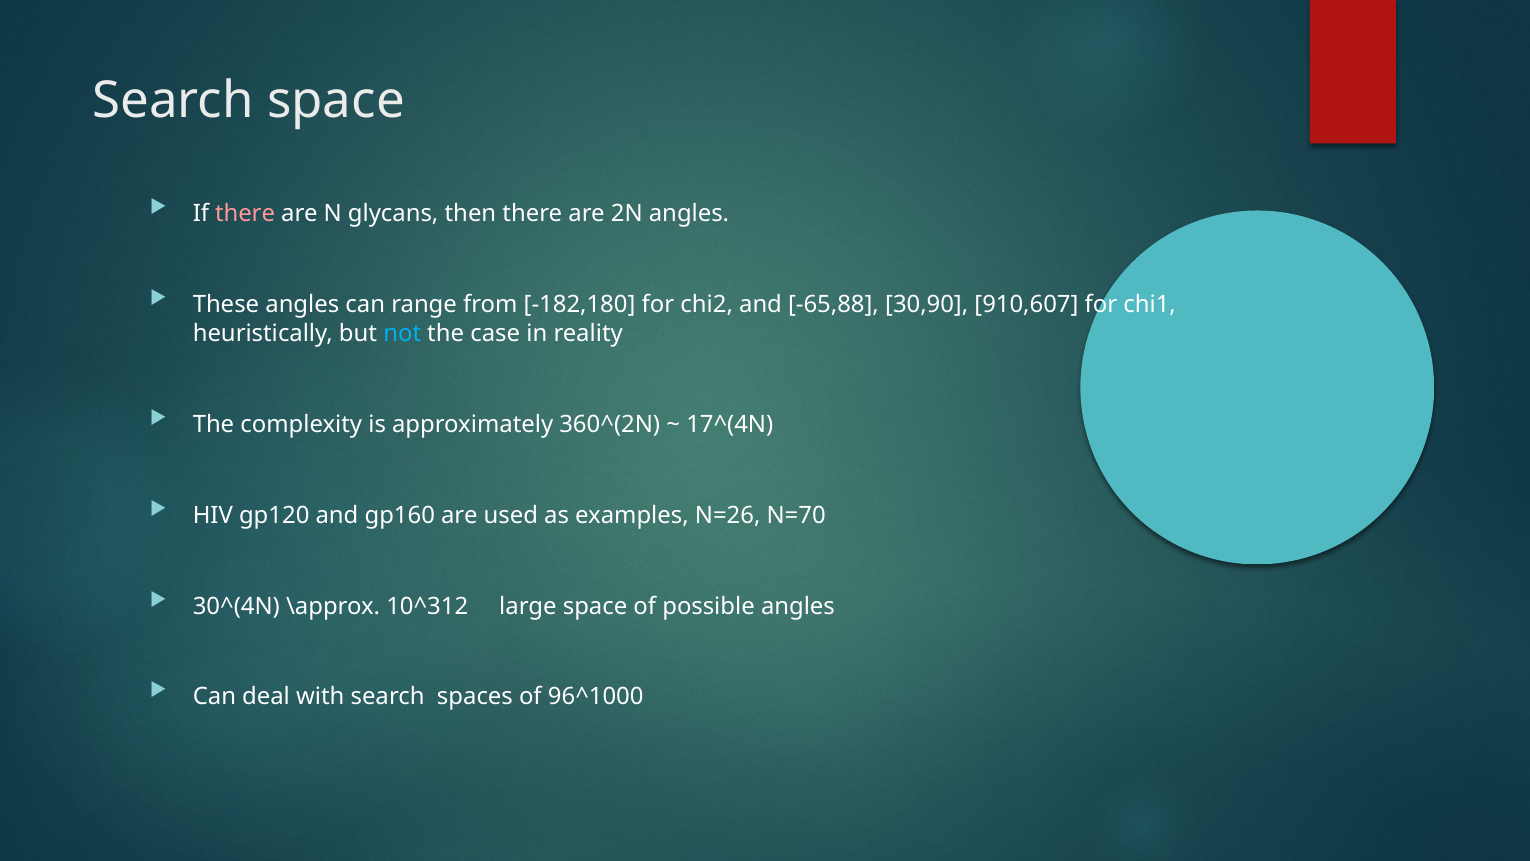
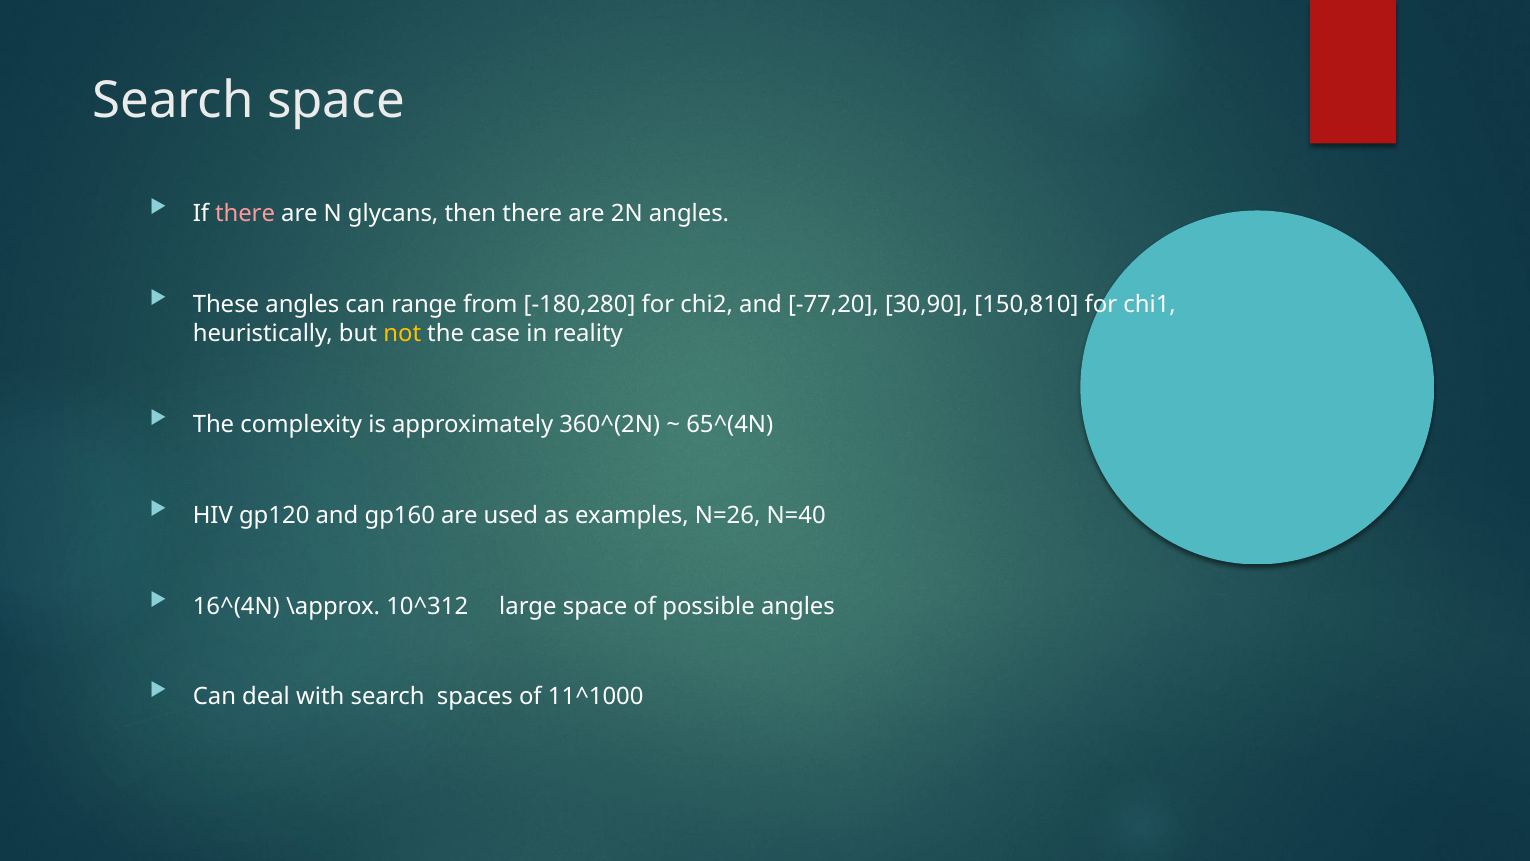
-182,180: -182,180 -> -180,280 (580, 304)
-65,88: -65,88 -> -77,20 (833, 304)
910,607: 910,607 -> 150,810 (1026, 304)
not colour: light blue -> yellow (402, 333)
17^(4N: 17^(4N -> 65^(4N (730, 424)
N=70: N=70 -> N=40 (796, 515)
30^(4N: 30^(4N -> 16^(4N (236, 606)
96^1000: 96^1000 -> 11^1000 (596, 697)
